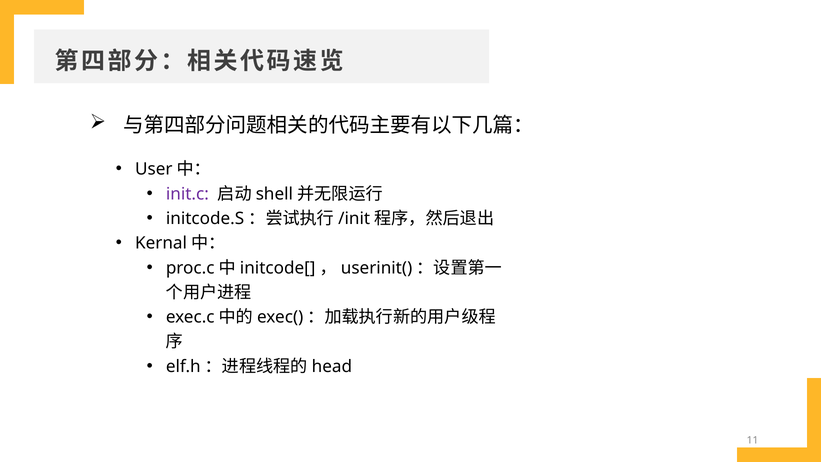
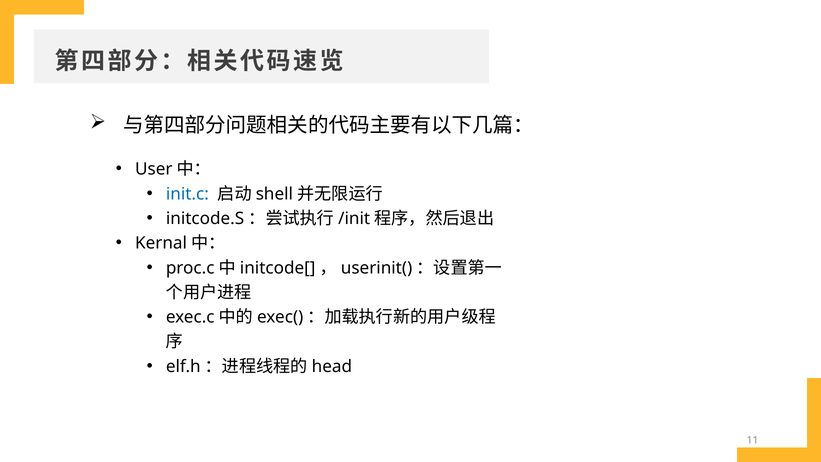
init.c colour: purple -> blue (187, 194)
